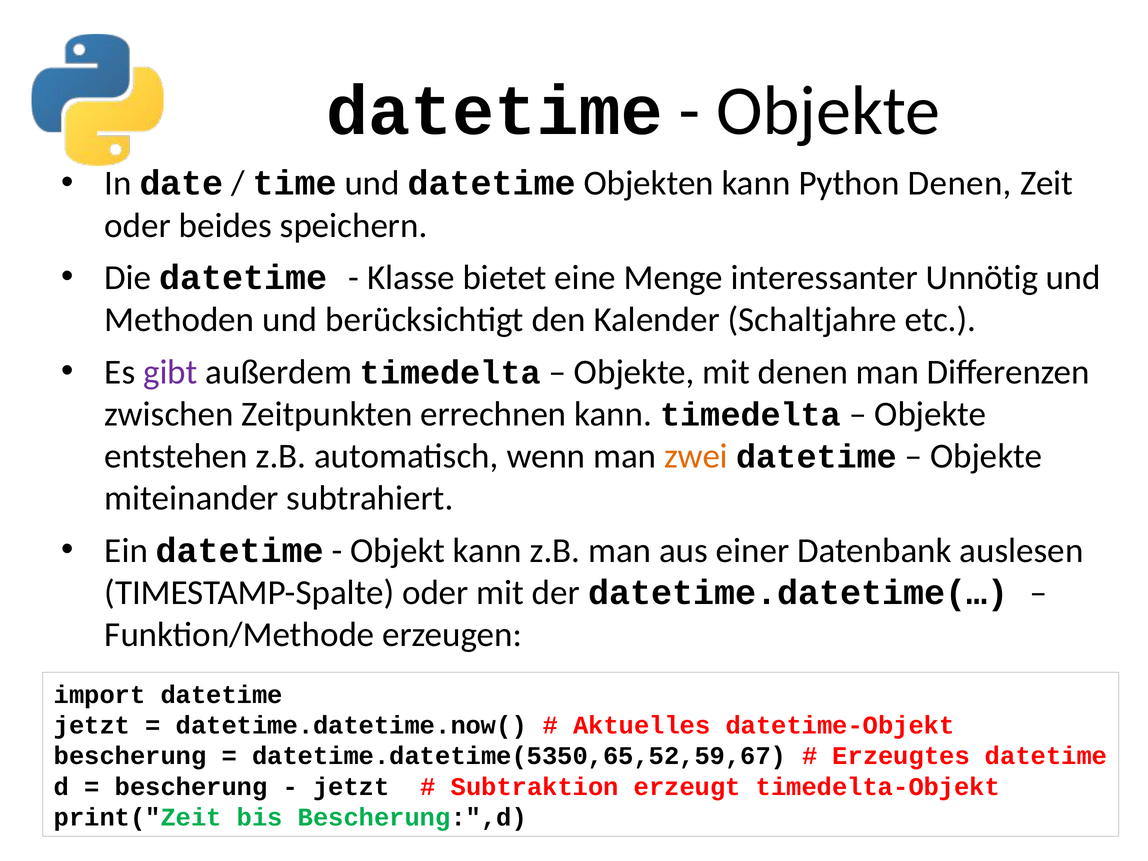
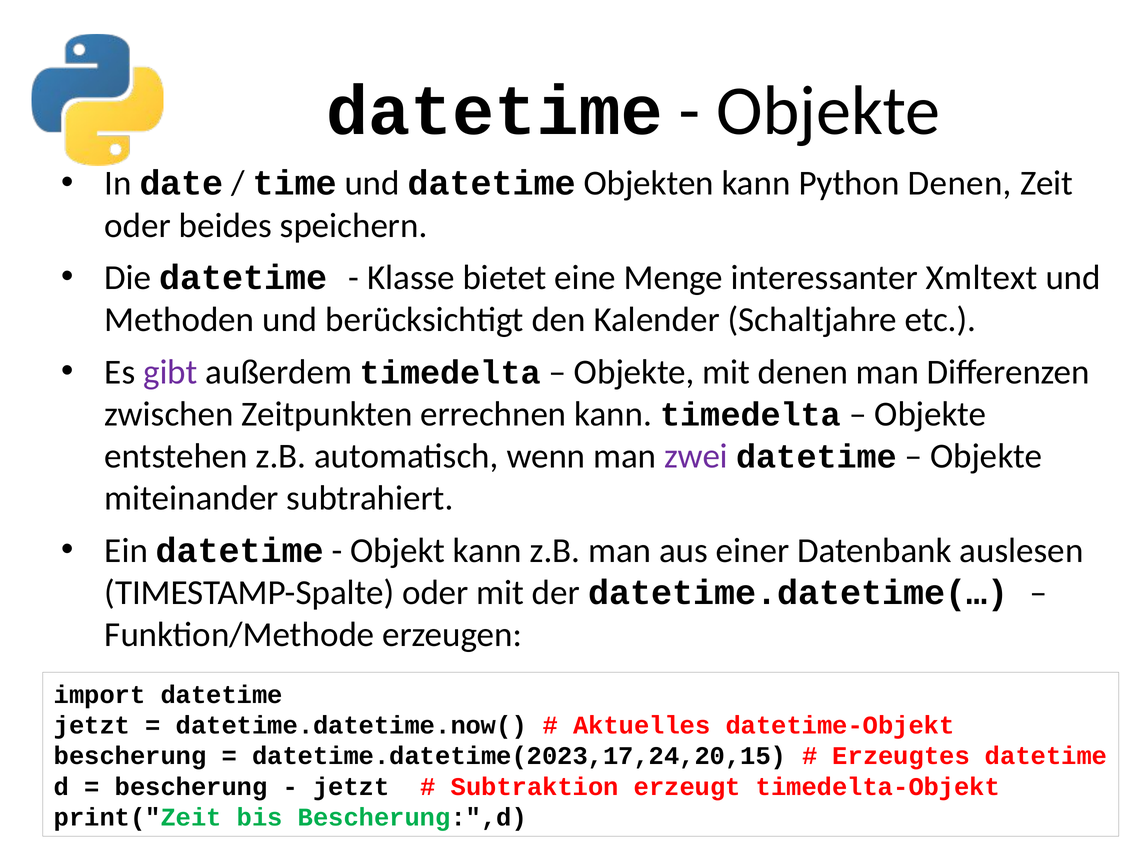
Unnötig: Unnötig -> Xmltext (982, 278)
zwei colour: orange -> purple (696, 456)
datetime.datetime(5350,65,52,59,67: datetime.datetime(5350,65,52,59,67 -> datetime.datetime(2023,17,24,20,15 (519, 756)
